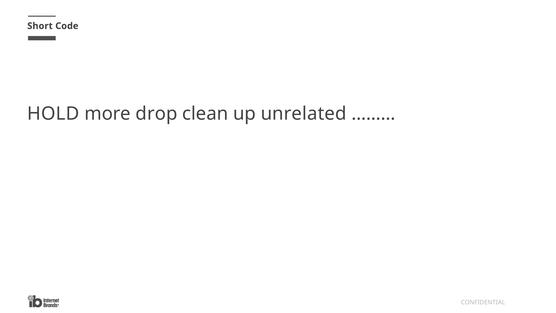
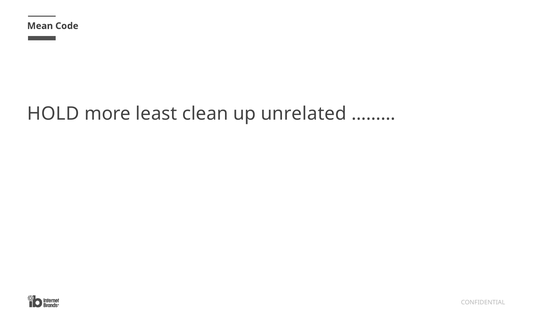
Short: Short -> Mean (40, 26)
drop: drop -> least (156, 114)
